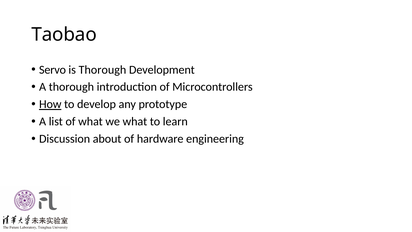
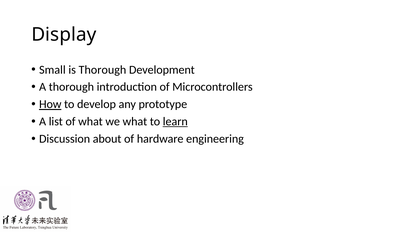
Taobao: Taobao -> Display (64, 35)
Servo: Servo -> Small (52, 70)
learn underline: none -> present (175, 121)
